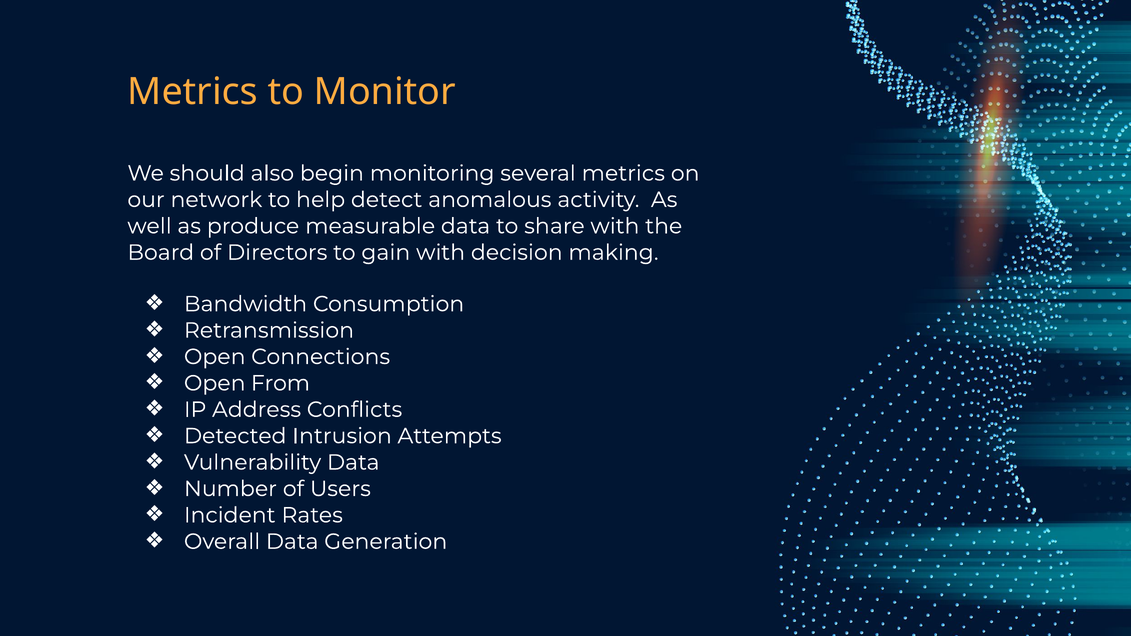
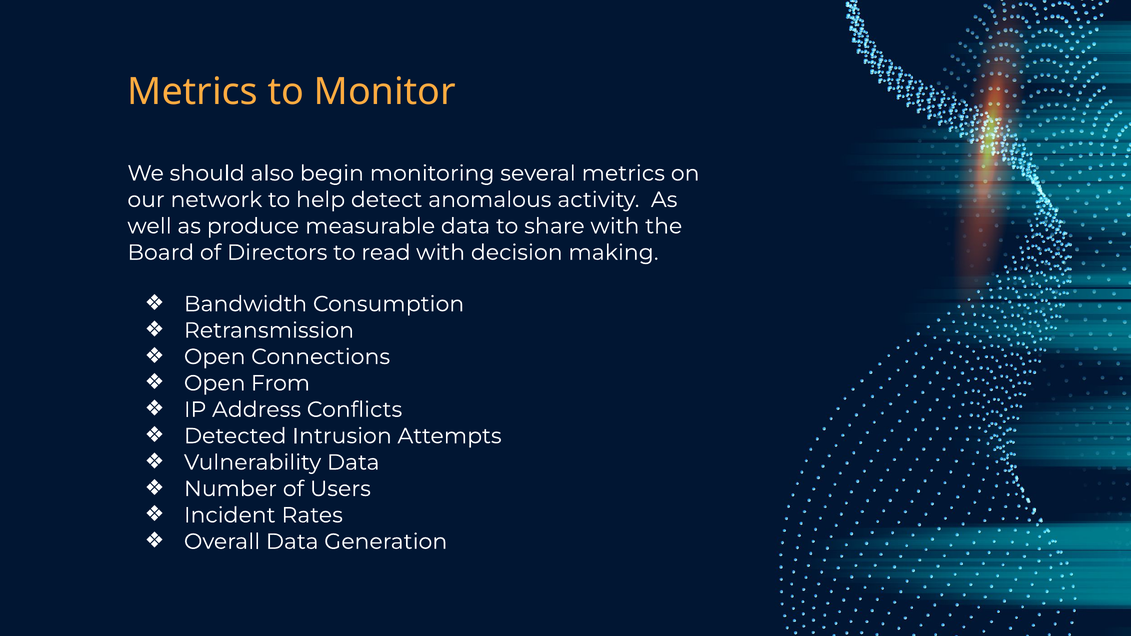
gain: gain -> read (386, 253)
